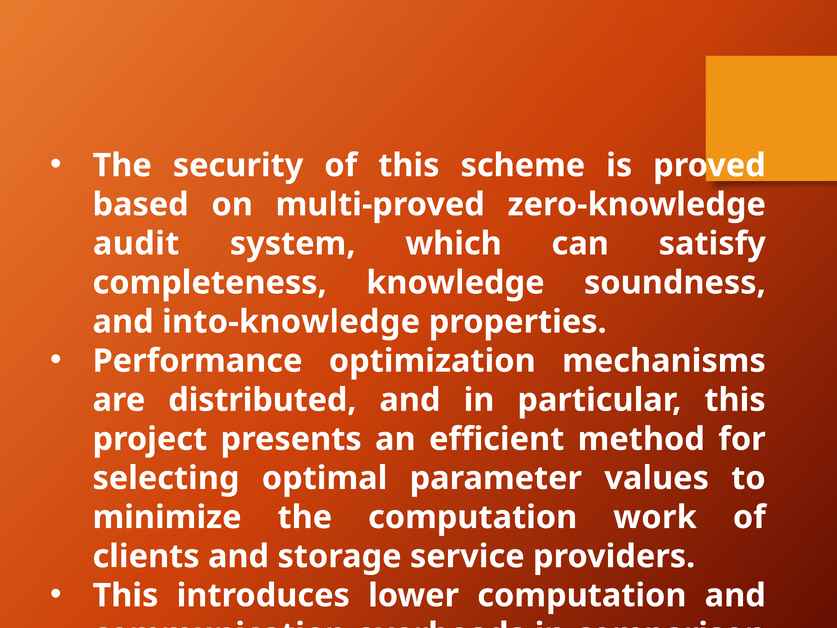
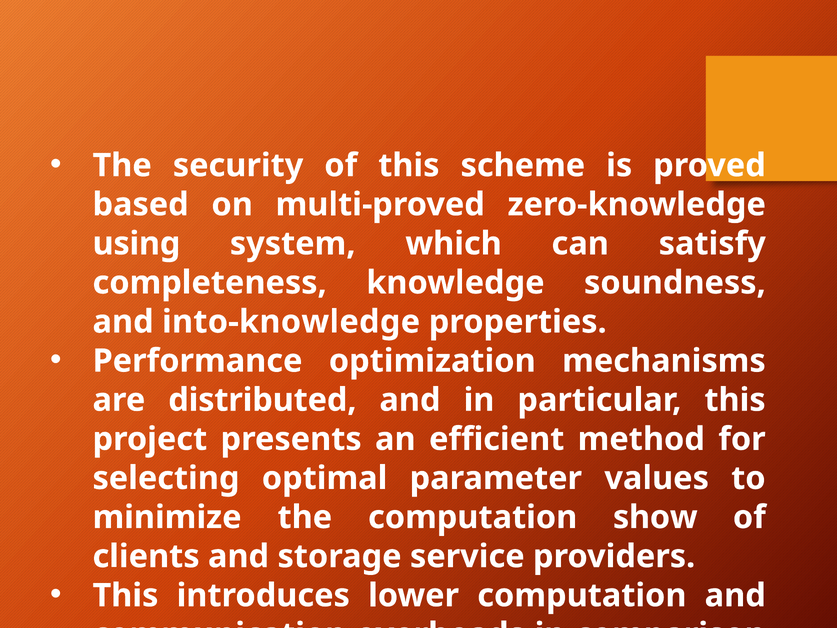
audit: audit -> using (136, 244)
work: work -> show (655, 517)
